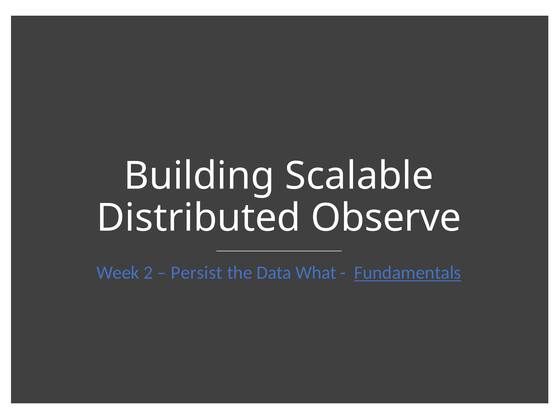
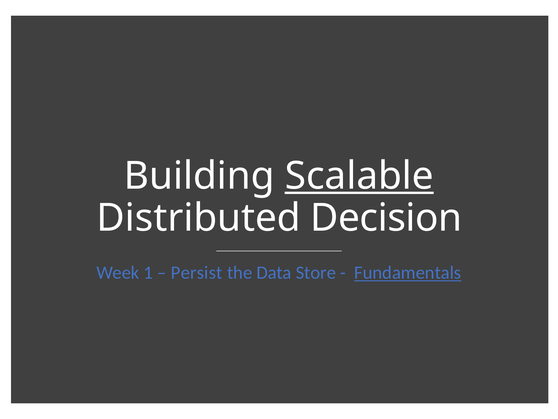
Scalable underline: none -> present (359, 176)
Observe: Observe -> Decision (386, 218)
2: 2 -> 1 (148, 272)
What: What -> Store (316, 272)
